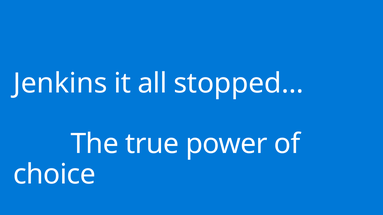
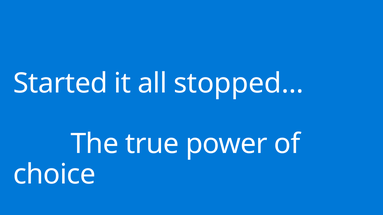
Jenkins: Jenkins -> Started (60, 83)
